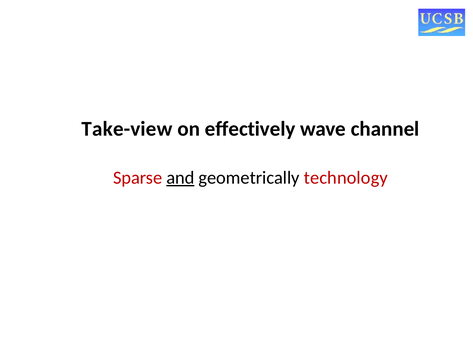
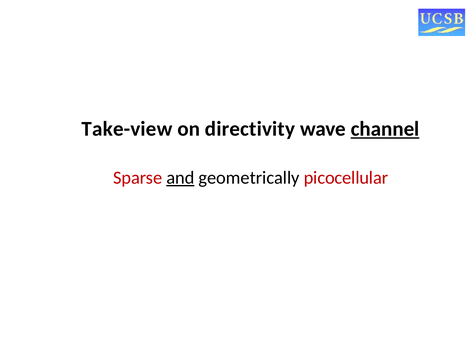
effectively: effectively -> directivity (250, 129)
channel underline: none -> present (385, 129)
technology: technology -> picocellular (346, 178)
